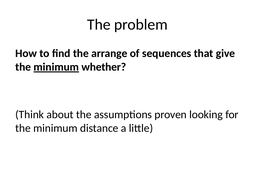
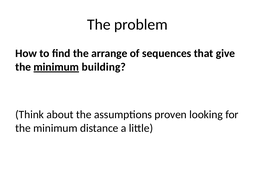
whether: whether -> building (104, 67)
